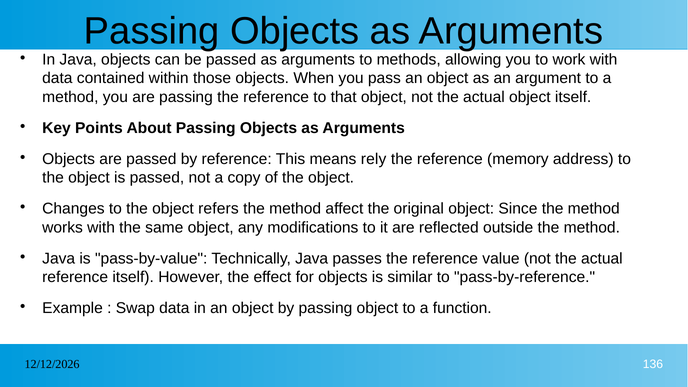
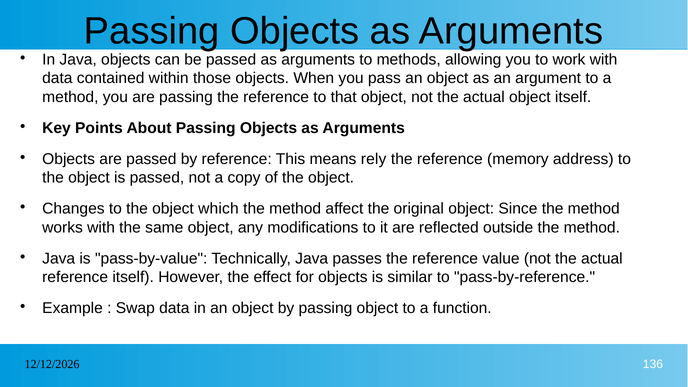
refers: refers -> which (218, 209)
